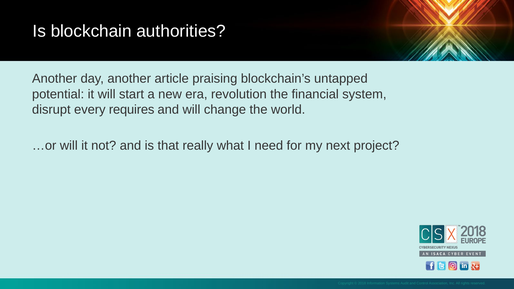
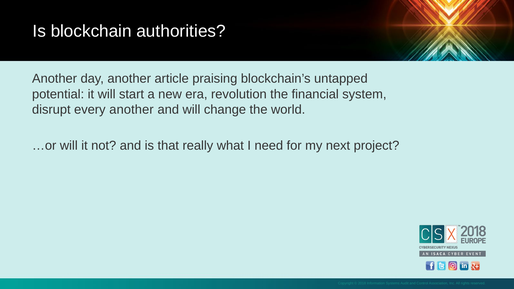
every requires: requires -> another (131, 110)
